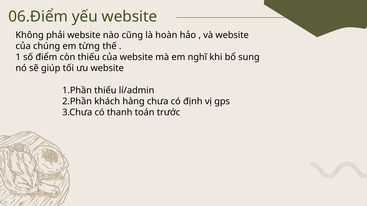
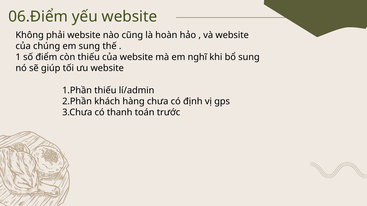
em từng: từng -> sung (89, 46)
